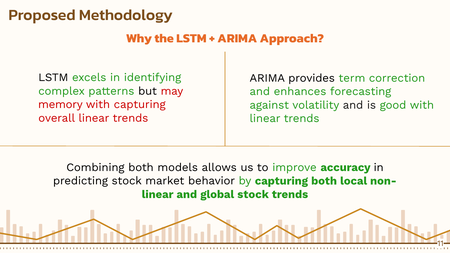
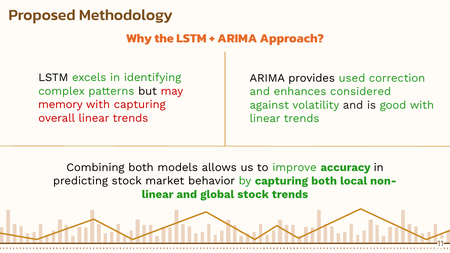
term: term -> used (352, 78)
forecasting: forecasting -> considered (361, 92)
